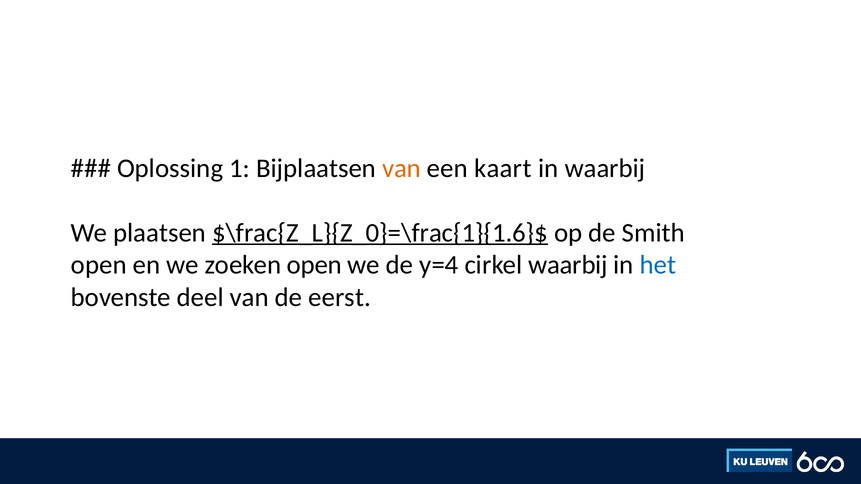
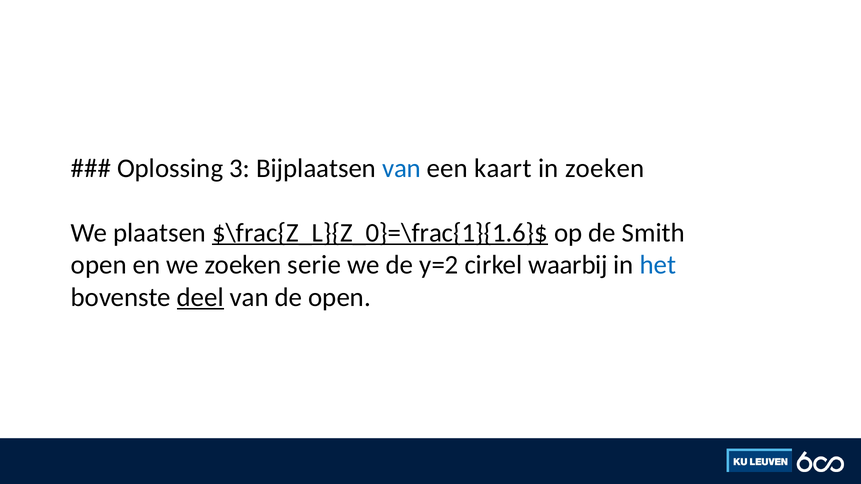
1: 1 -> 3 (240, 168)
van colour: orange -> blue (401, 168)
in waarbij: waarbij -> zoeken (605, 168)
zoeken open: open -> serie (314, 265)
y=4: y=4 -> y=2 (439, 265)
deel underline: none -> present (200, 298)
de eerst: eerst -> open (340, 298)
